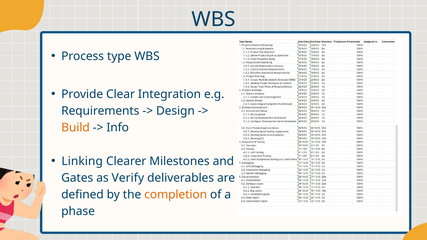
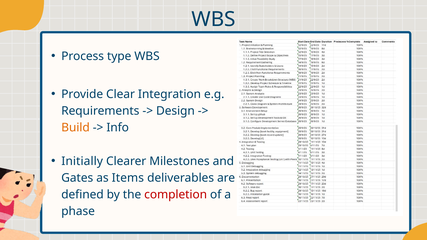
Linking: Linking -> Initially (82, 161)
Verify: Verify -> Items (128, 178)
completion colour: orange -> red (176, 195)
